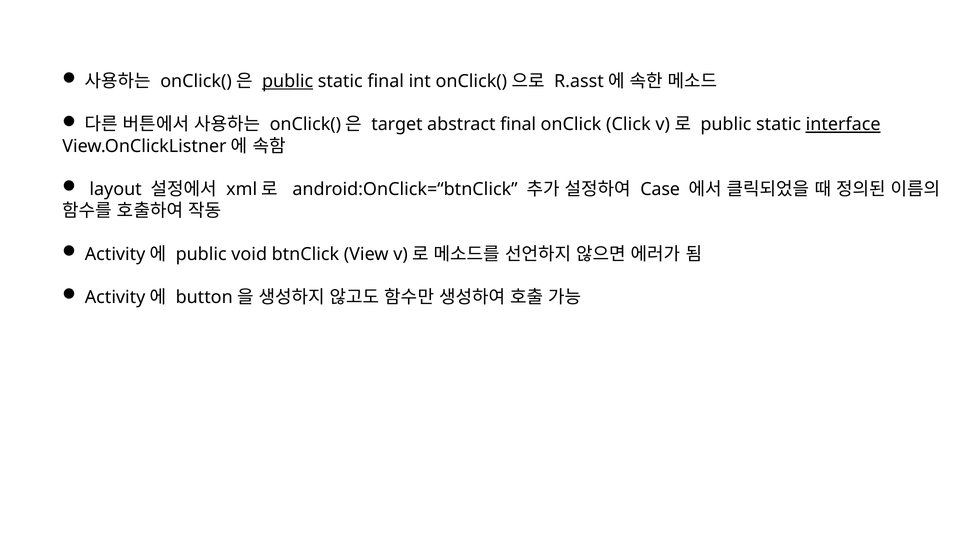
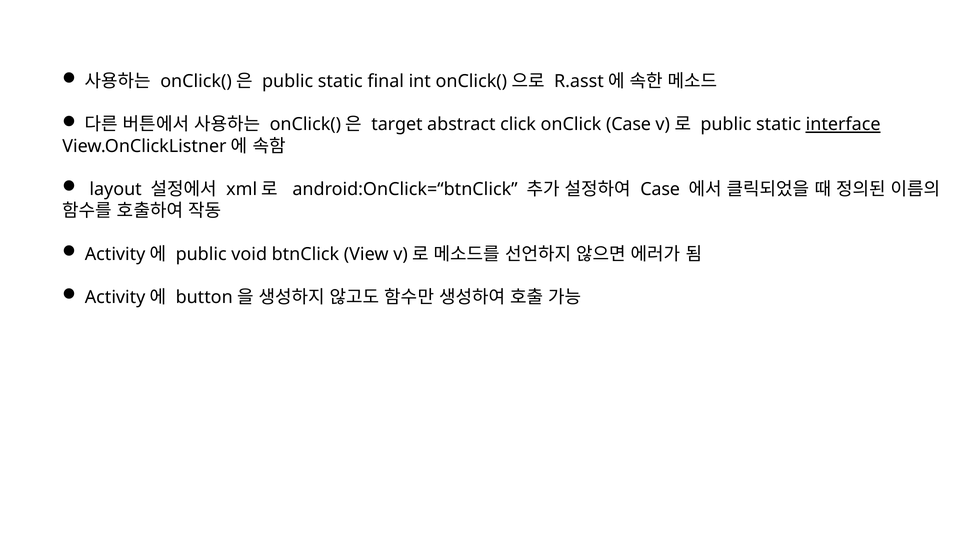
public underline: present -> none (288, 81)
abstract final: final -> click (518, 124)
onClick Click: Click -> Case (629, 124)
